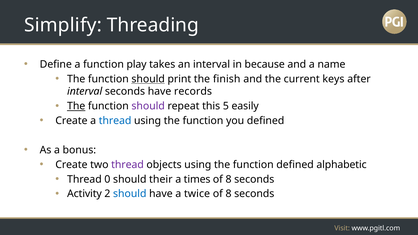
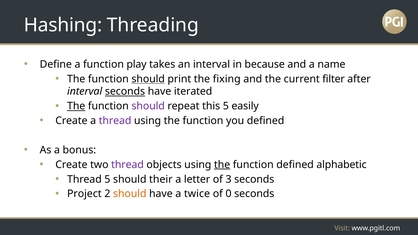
Simplify: Simplify -> Hashing (63, 25)
finish: finish -> fixing (227, 79)
keys: keys -> filter (334, 79)
seconds underline: none -> present (125, 92)
records: records -> iterated (193, 92)
thread colour: blue -> purple (115, 121)
the underline: none -> present (222, 165)
Thread 0: 0 -> 5 (107, 179)
times: times -> letter (197, 179)
8: 8 -> 3 (229, 179)
Activity: Activity -> Project (84, 194)
should colour: blue -> orange (130, 194)
8: 8 -> 0 (229, 194)
